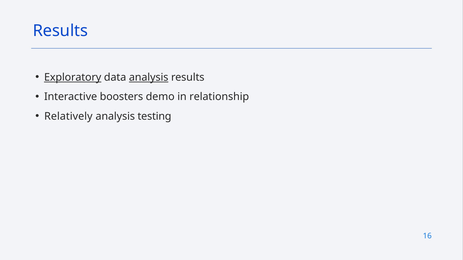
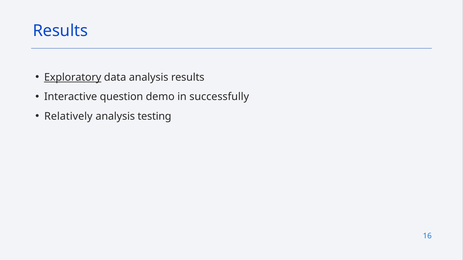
analysis underline: present -> none (149, 77)
boosters: boosters -> question (121, 97)
relationship: relationship -> successfully (219, 97)
